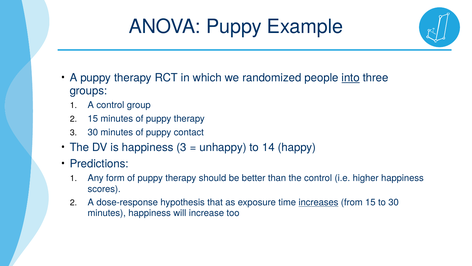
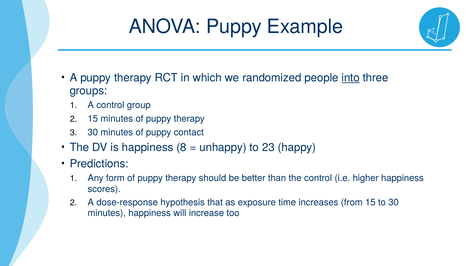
happiness 3: 3 -> 8 (182, 147)
14: 14 -> 23 (268, 147)
increases underline: present -> none (318, 202)
